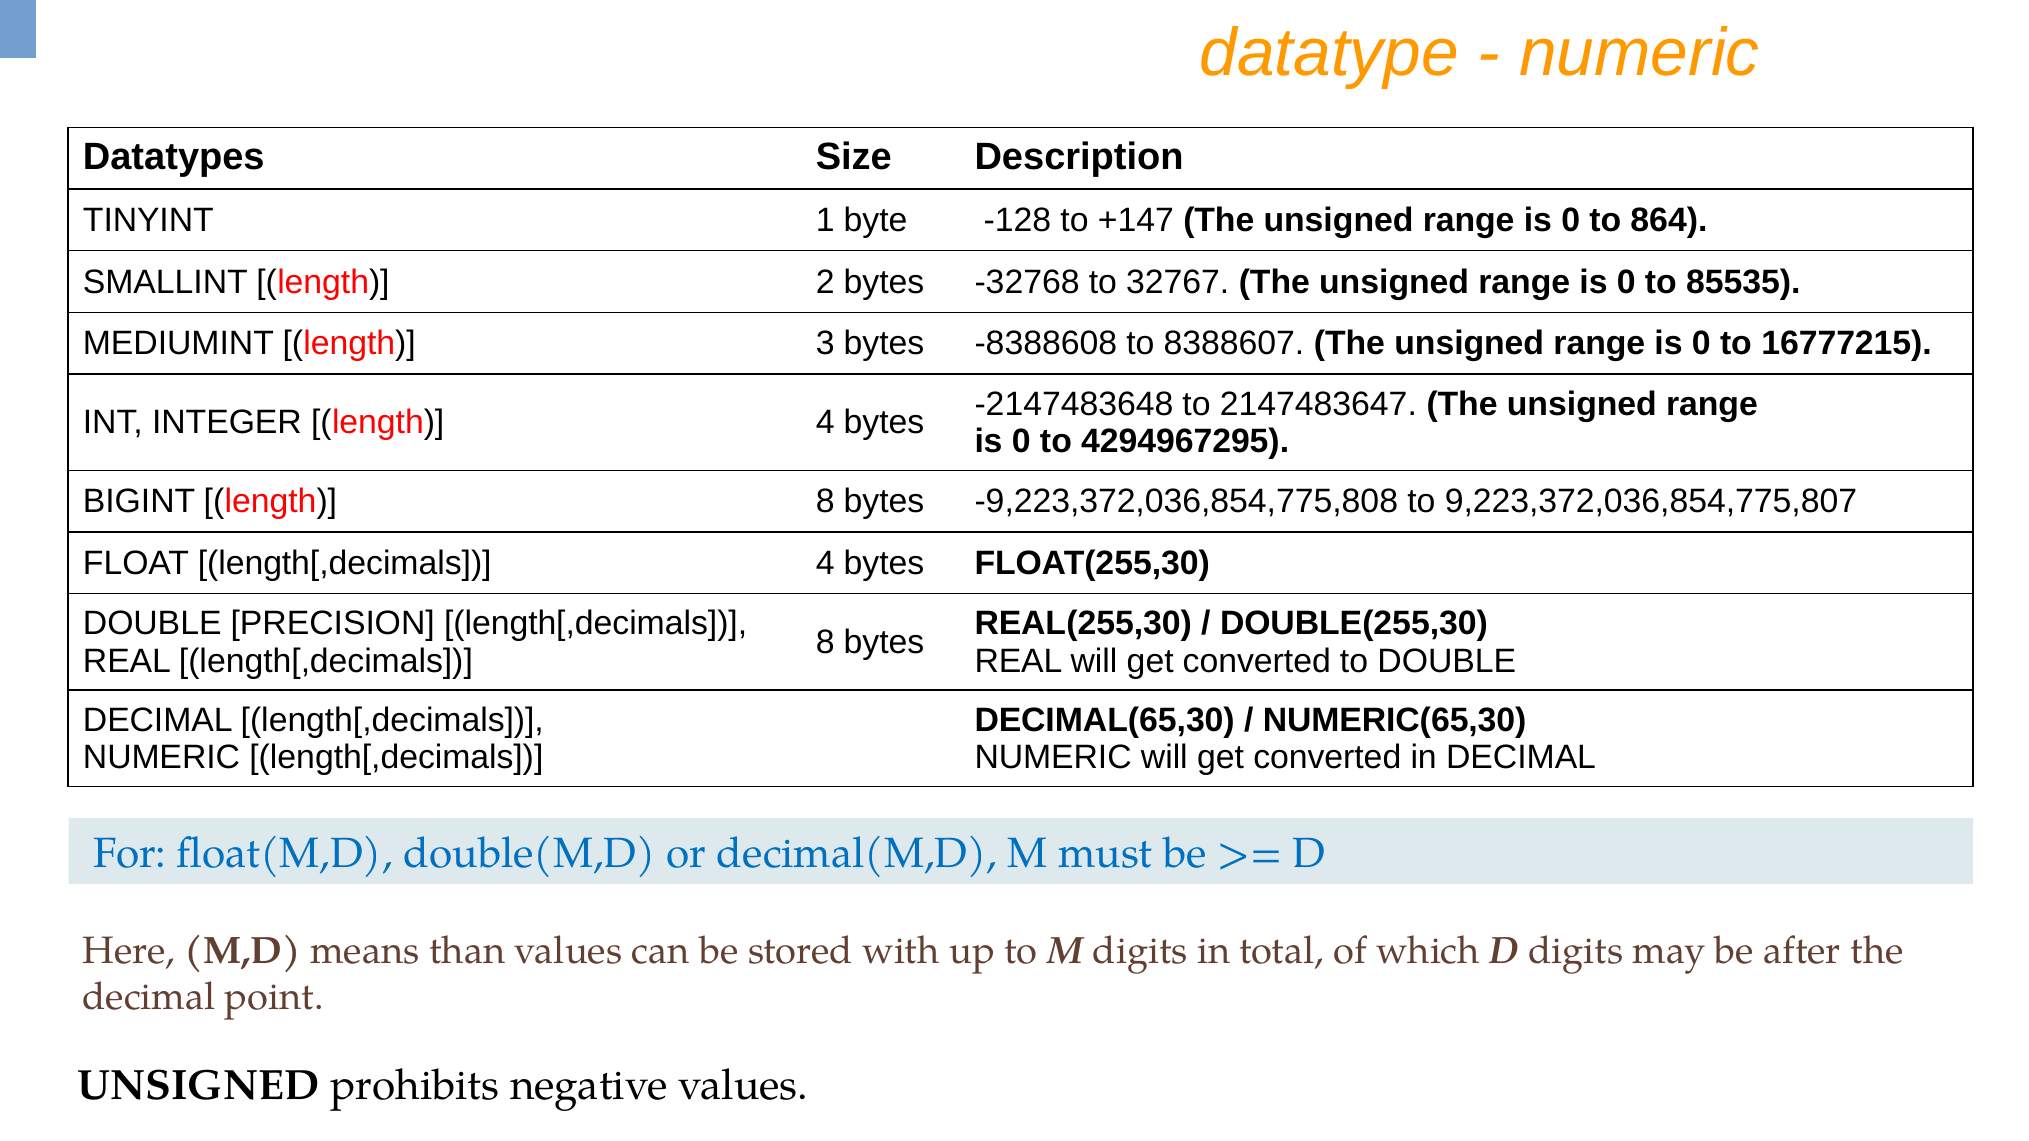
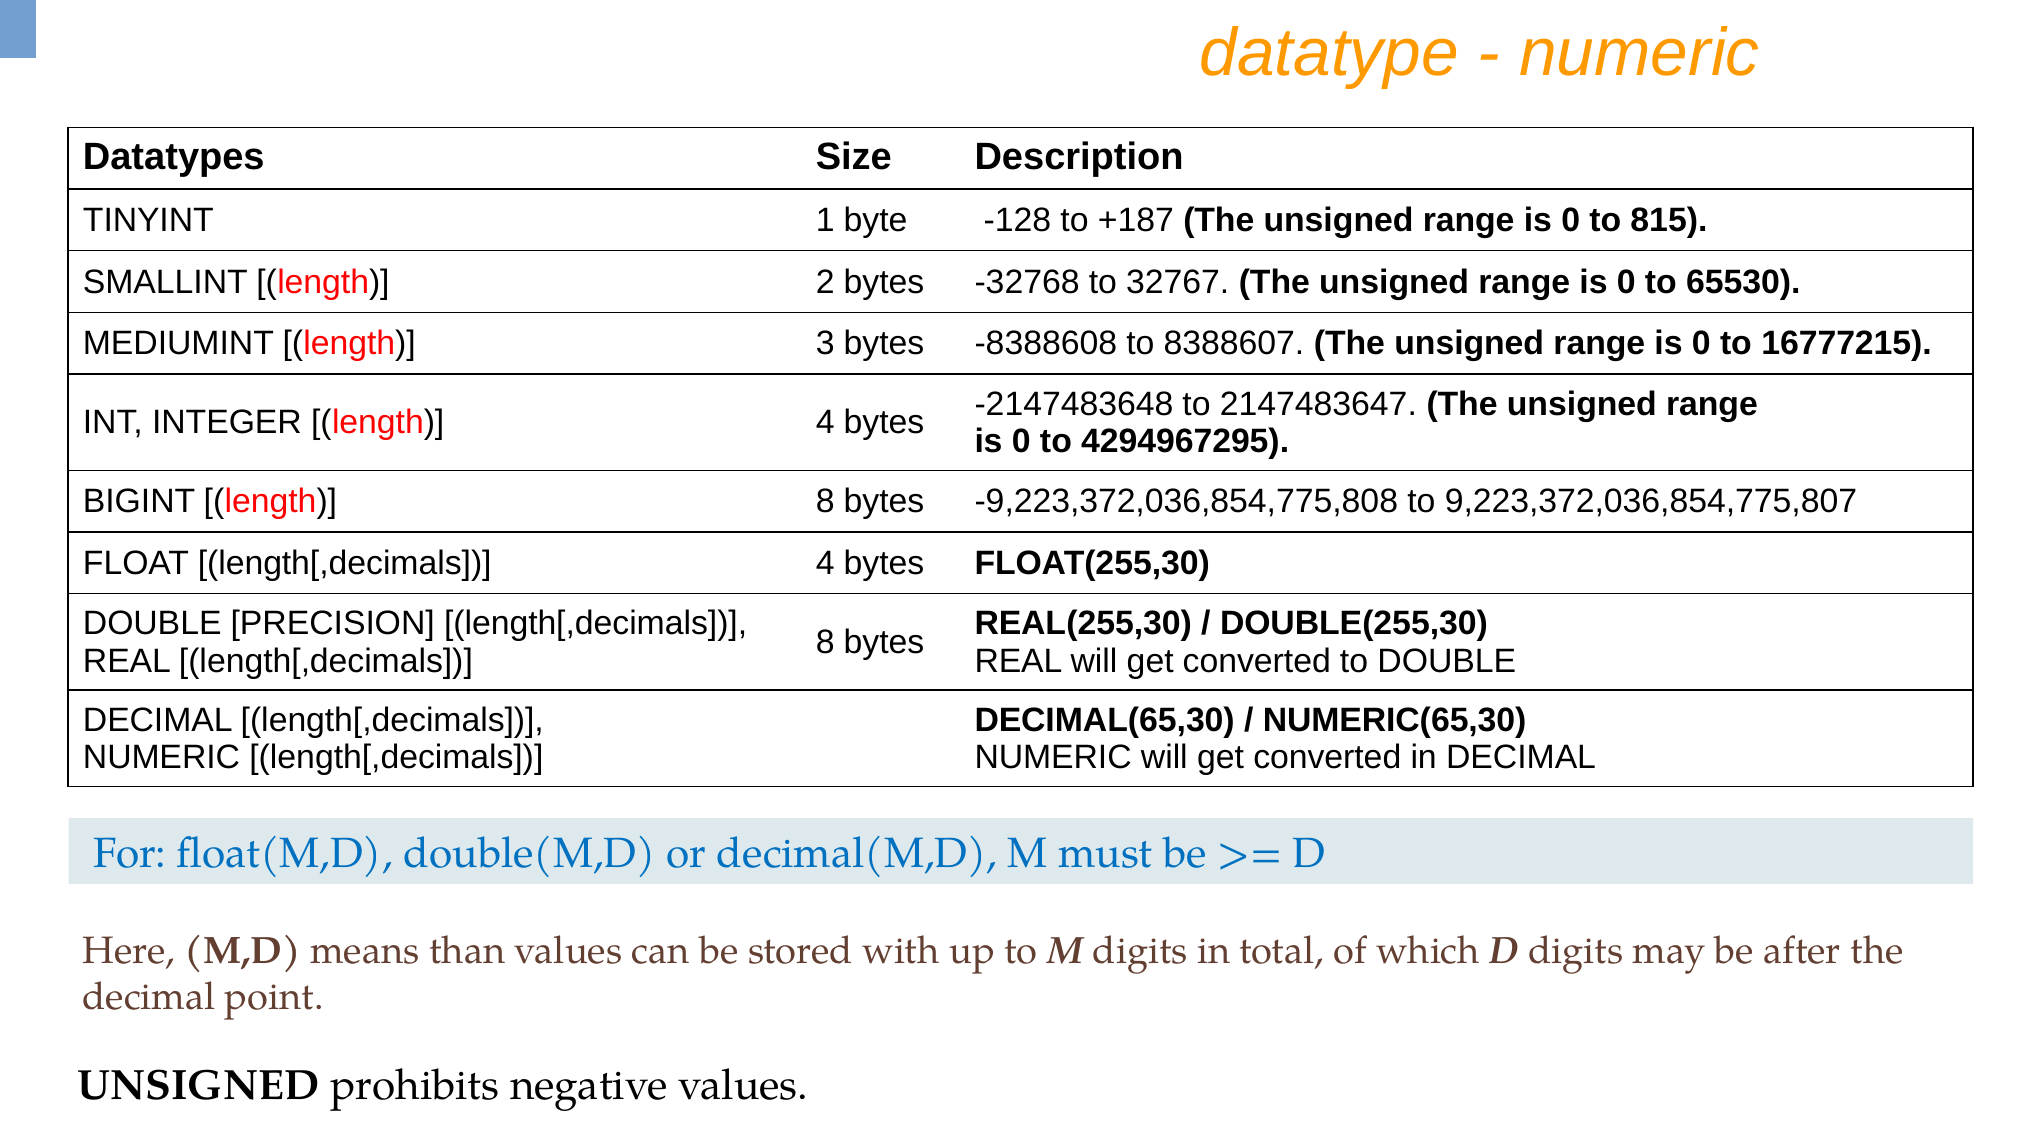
+147: +147 -> +187 (1136, 220)
864: 864 -> 815 (1669, 220)
85535: 85535 -> 65530 (1743, 282)
